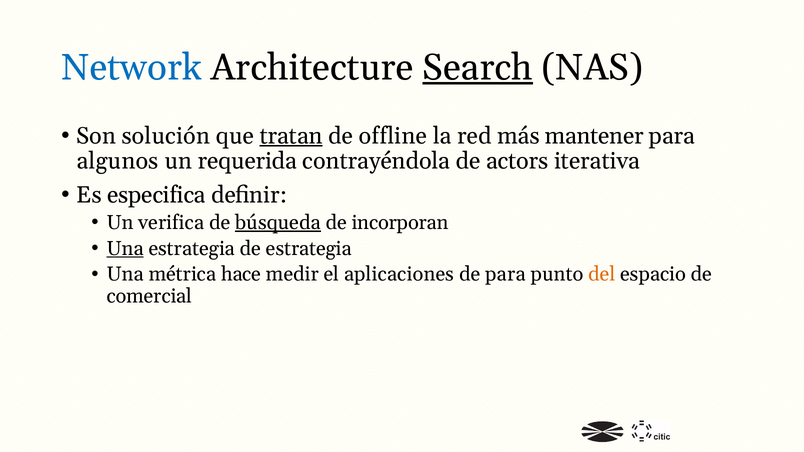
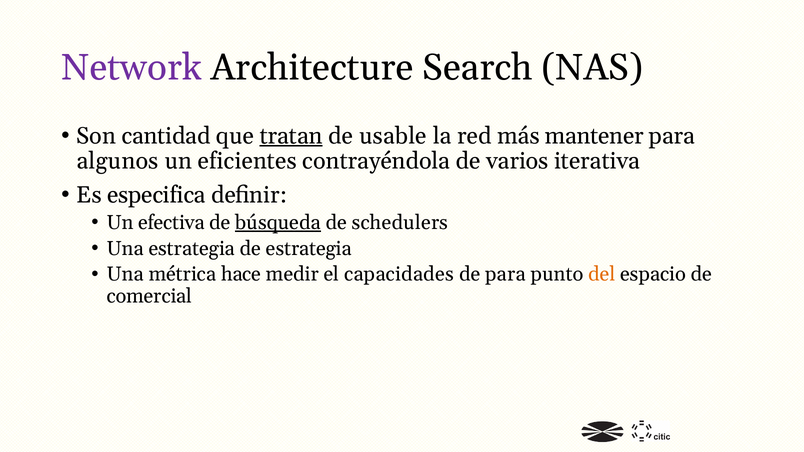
Network colour: blue -> purple (132, 68)
Search underline: present -> none (478, 68)
solución: solución -> cantidad (166, 136)
offline: offline -> usable (393, 136)
requerida: requerida -> eficientes (247, 161)
actors: actors -> varios (517, 161)
verifica: verifica -> efectiva (171, 223)
incorporan: incorporan -> schedulers (400, 223)
Una underline: present -> none (125, 249)
aplicaciones: aplicaciones -> capacidades (399, 274)
